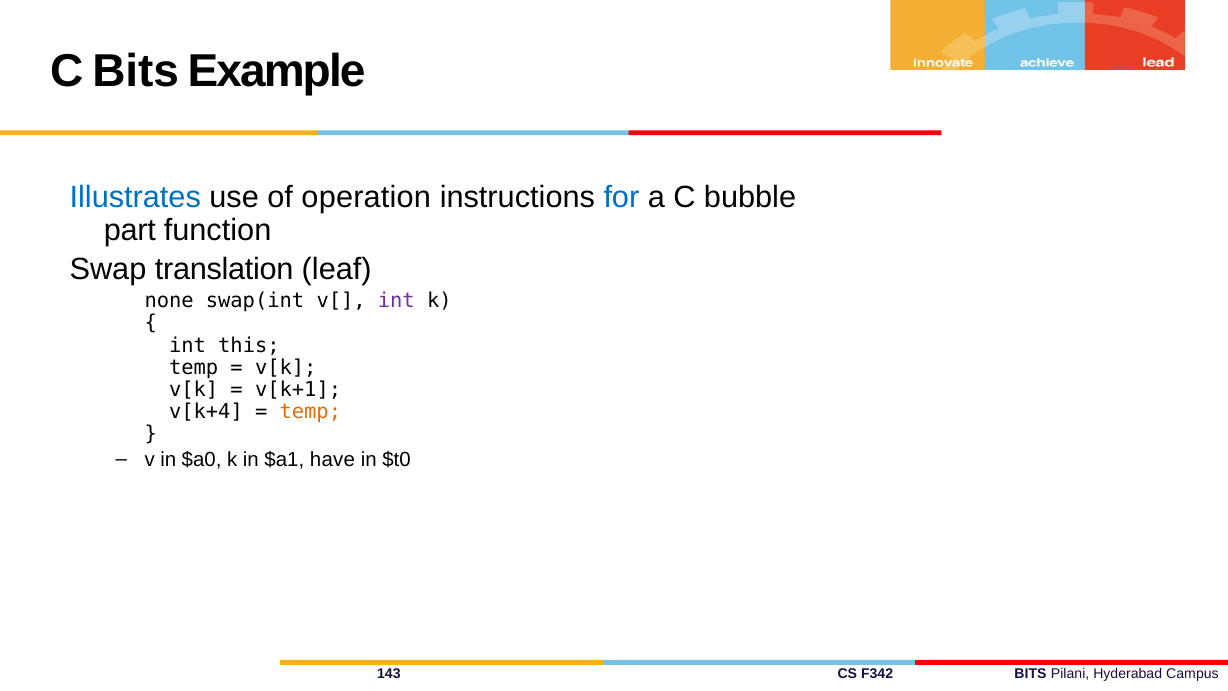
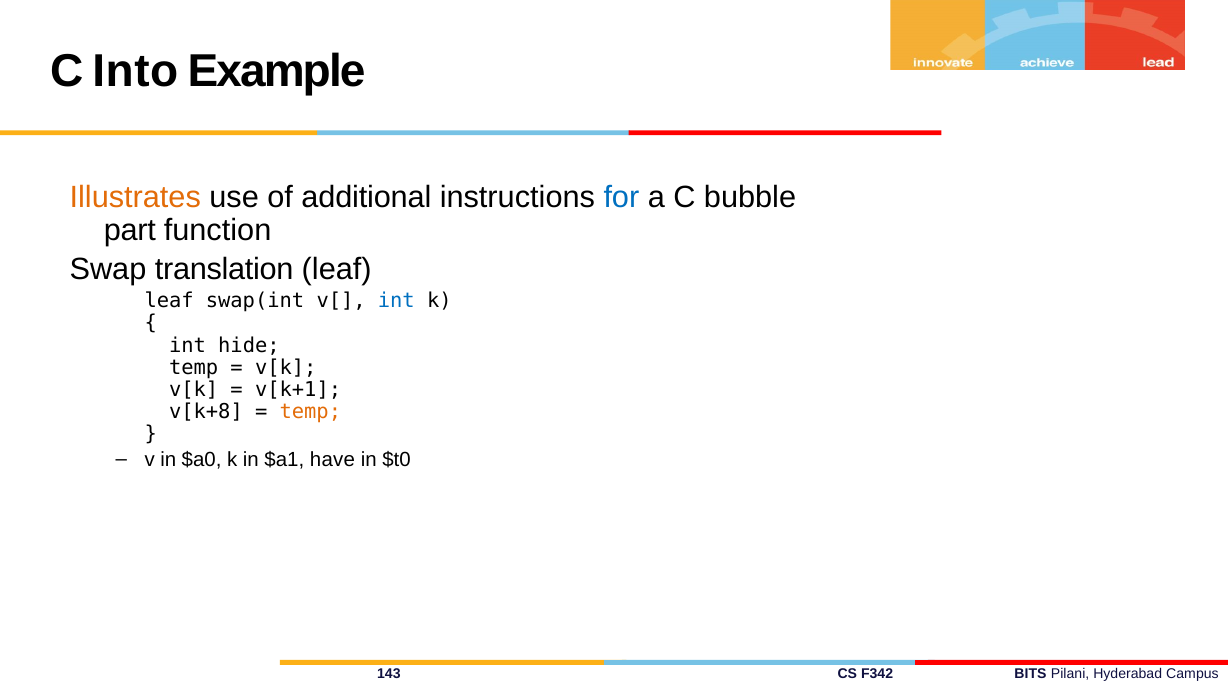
C Bits: Bits -> Into (135, 71)
Illustrates colour: blue -> orange (135, 197)
operation: operation -> additional (366, 197)
none: none -> leaf (169, 301)
int colour: purple -> blue (396, 301)
this: this -> hide (249, 345)
v[k+4: v[k+4 -> v[k+8 (206, 411)
